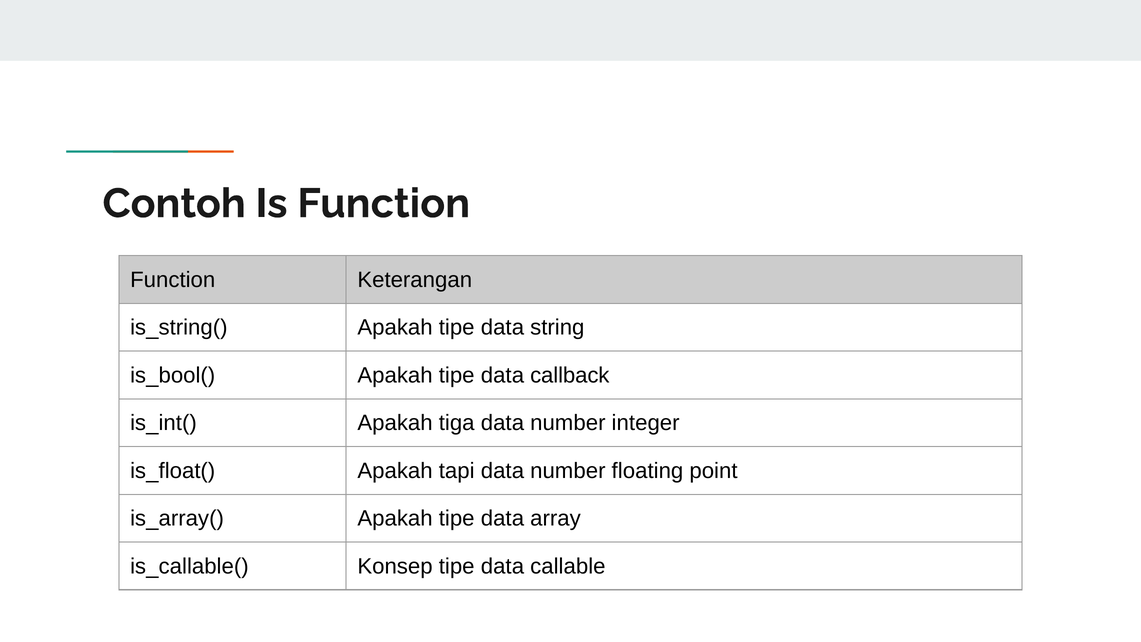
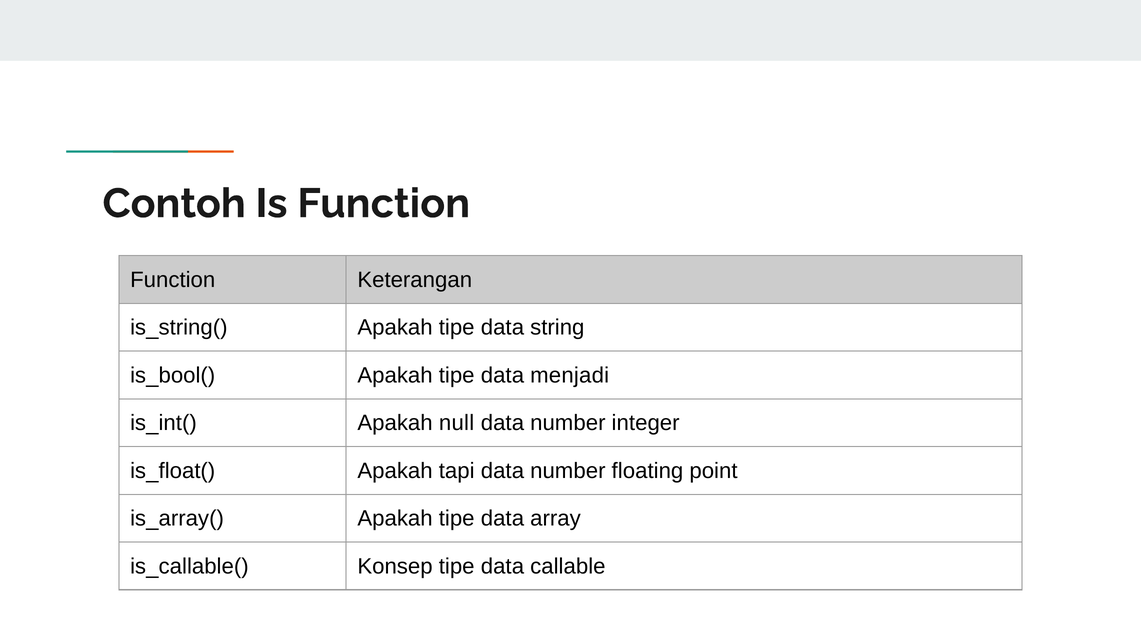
callback: callback -> menjadi (570, 375)
tiga: tiga -> null (457, 423)
